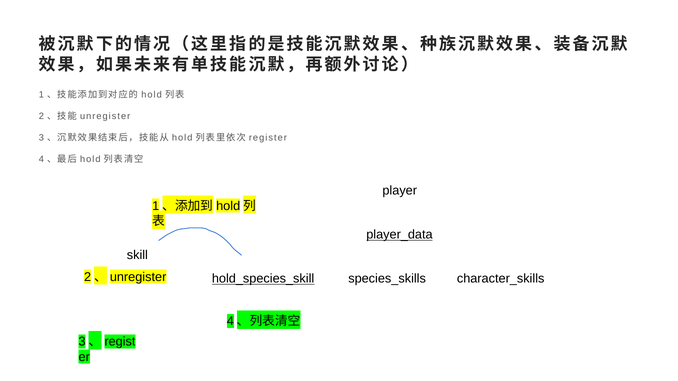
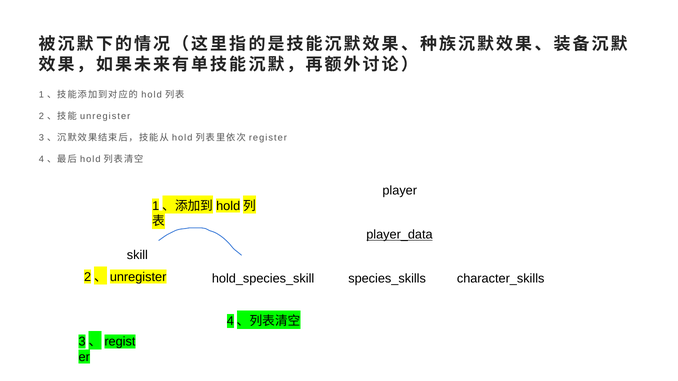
hold_species_skill underline: present -> none (263, 279)
